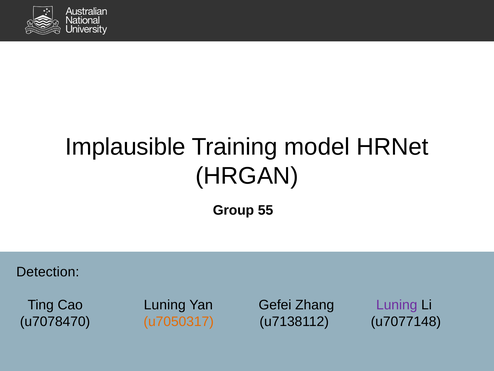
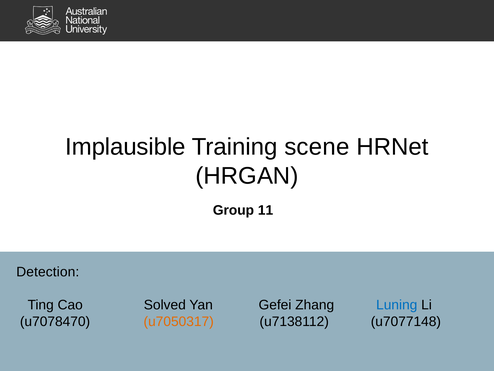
model: model -> scene (317, 147)
55: 55 -> 11 (266, 210)
Cao Luning: Luning -> Solved (165, 305)
Luning colour: purple -> blue (397, 305)
